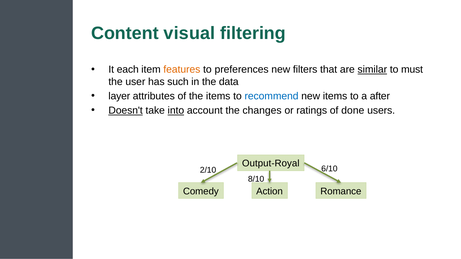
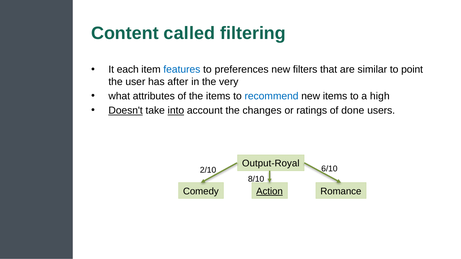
visual: visual -> called (189, 33)
features colour: orange -> blue (182, 70)
similar underline: present -> none (372, 70)
must: must -> point (412, 70)
such: such -> after (178, 82)
data: data -> very (229, 82)
layer: layer -> what (119, 96)
after: after -> high (380, 96)
Action underline: none -> present (270, 192)
